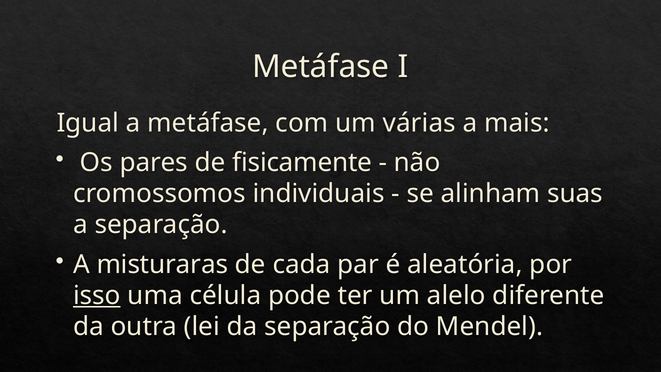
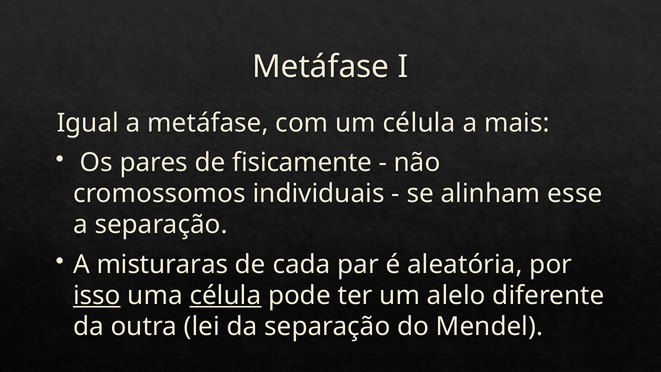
um várias: várias -> célula (419, 123)
suas: suas -> esse (575, 194)
célula underline: none -> present (225, 295)
